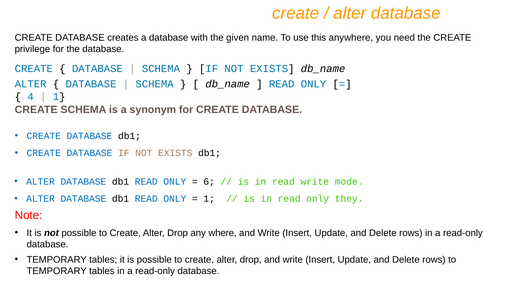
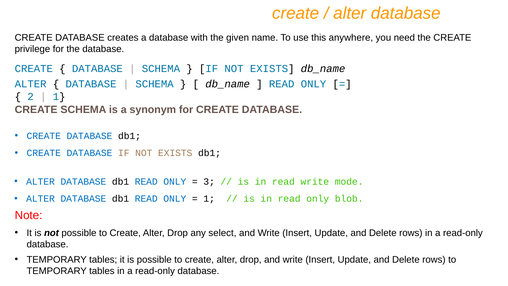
4: 4 -> 2 (31, 97)
6: 6 -> 3 (209, 182)
they: they -> blob (349, 199)
where: where -> select (222, 233)
